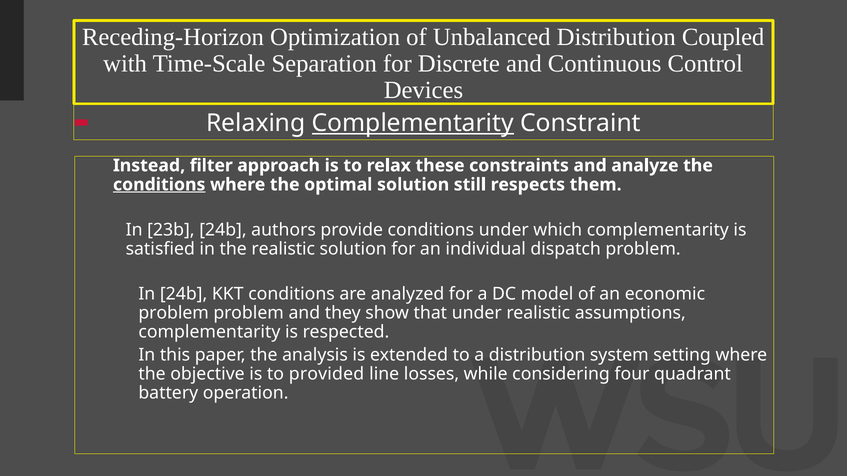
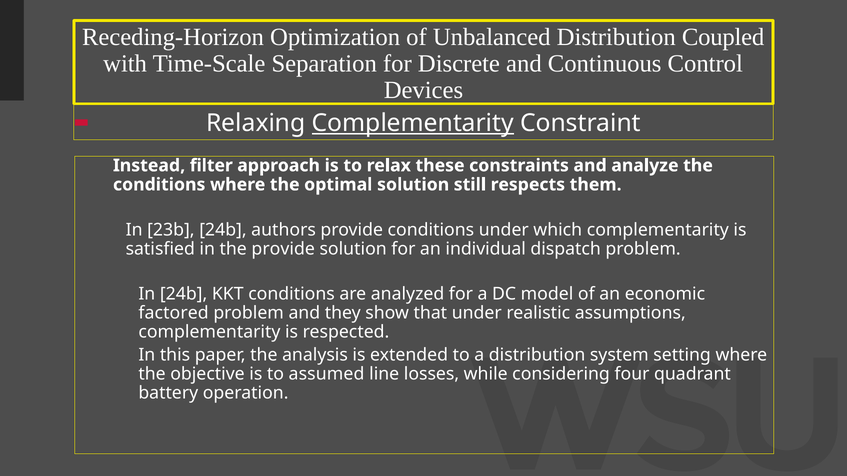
conditions underline: present -> none (159, 185)
the realistic: realistic -> provide (283, 249)
problem: problem -> factored (174, 313)
provided: provided -> assumed (327, 374)
